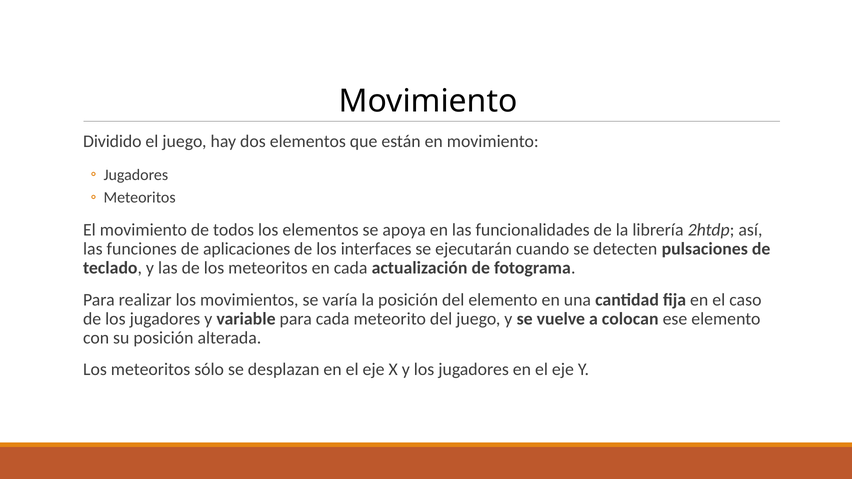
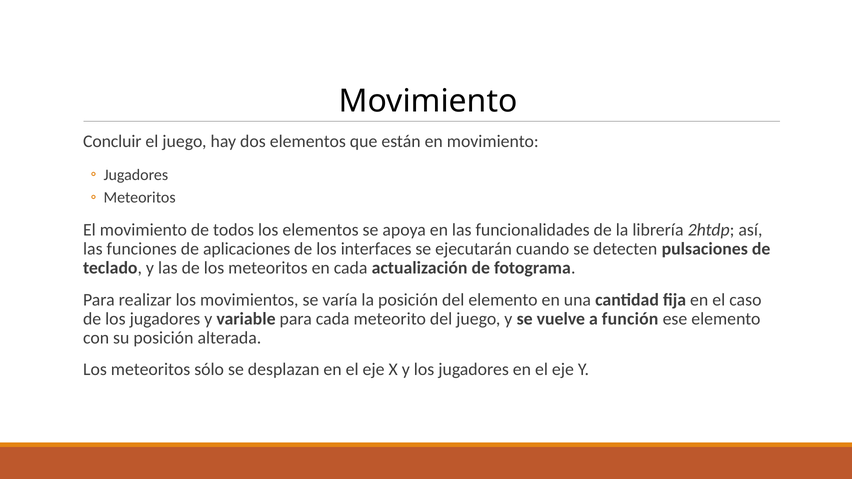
Dividido: Dividido -> Concluir (112, 142)
colocan: colocan -> función (630, 319)
